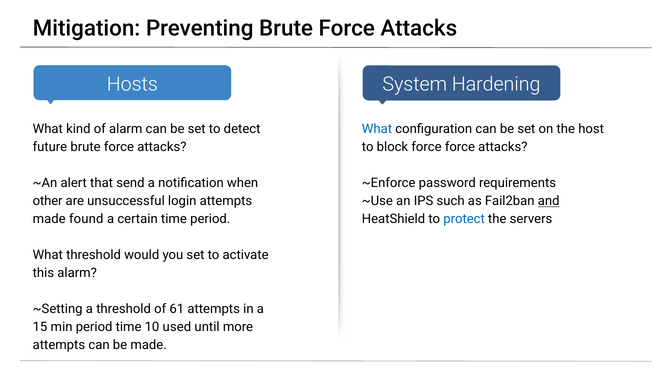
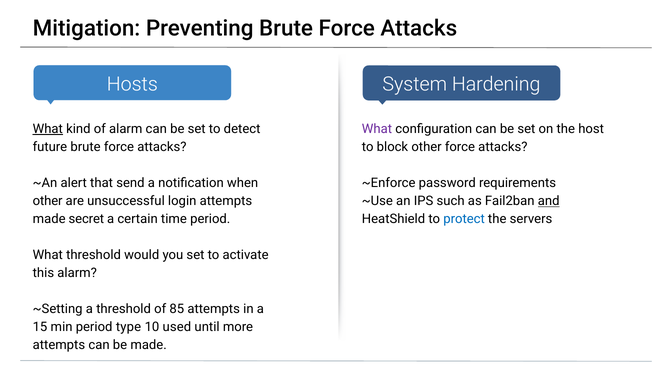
What underline: none -> present (48, 129)
What colour: blue -> purple (377, 129)
block force: force -> other (427, 147)
found: found -> secret (86, 219)
61: 61 -> 85 (177, 309)
period time: time -> type (128, 327)
